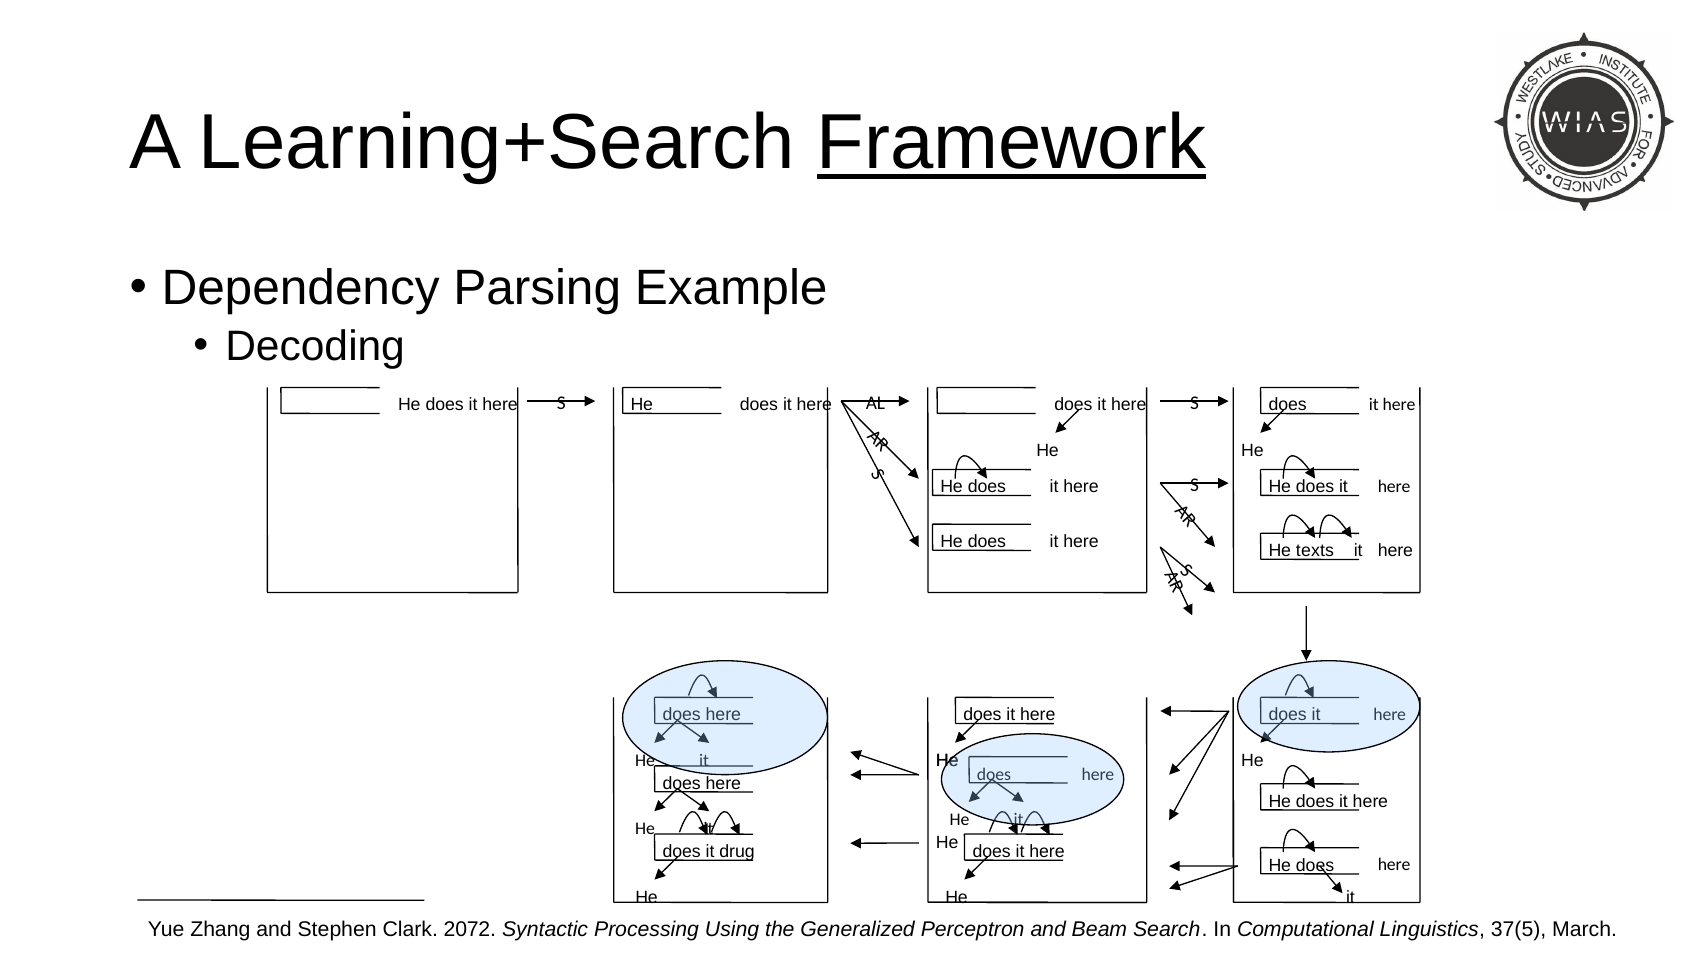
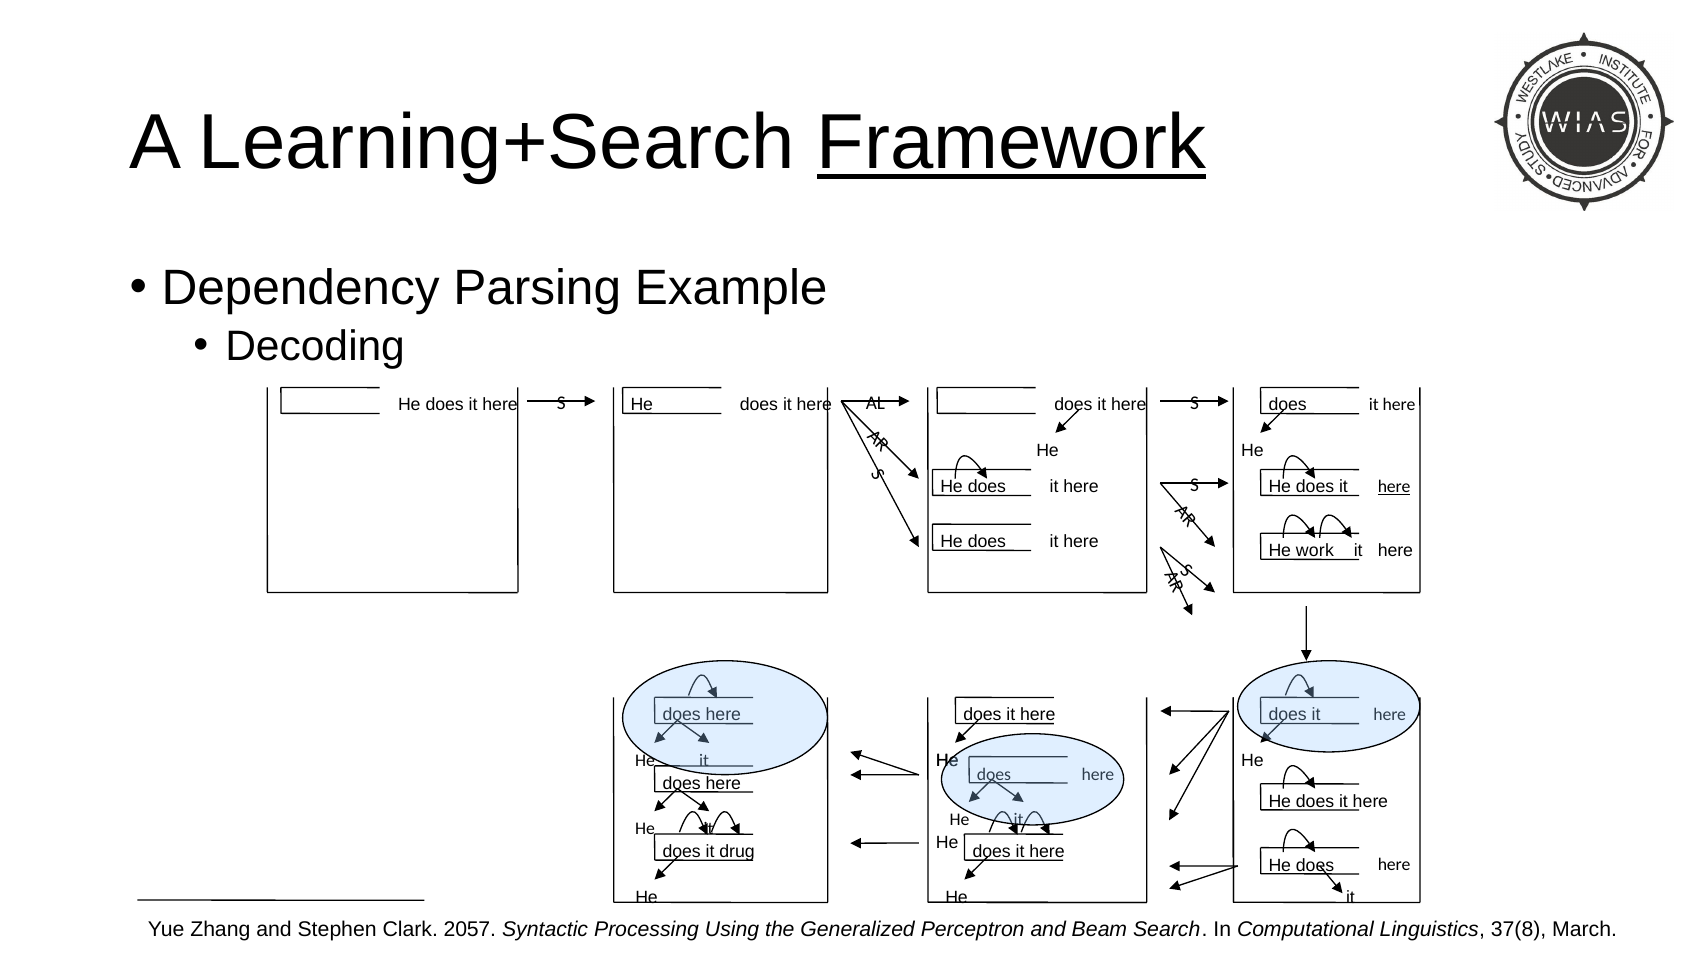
here underline: none -> present (1394, 487)
texts: texts -> work (1315, 551)
2072: 2072 -> 2057 (470, 930)
37(5: 37(5 -> 37(8 (1519, 930)
